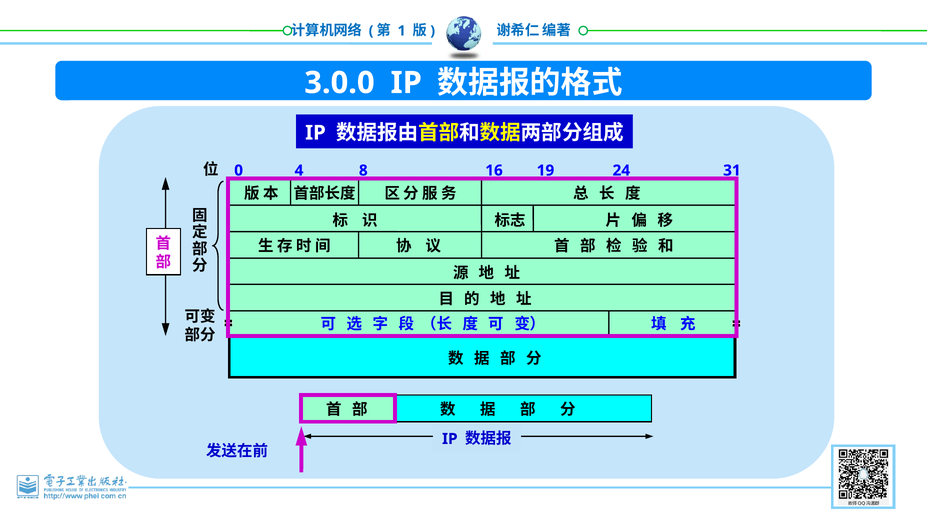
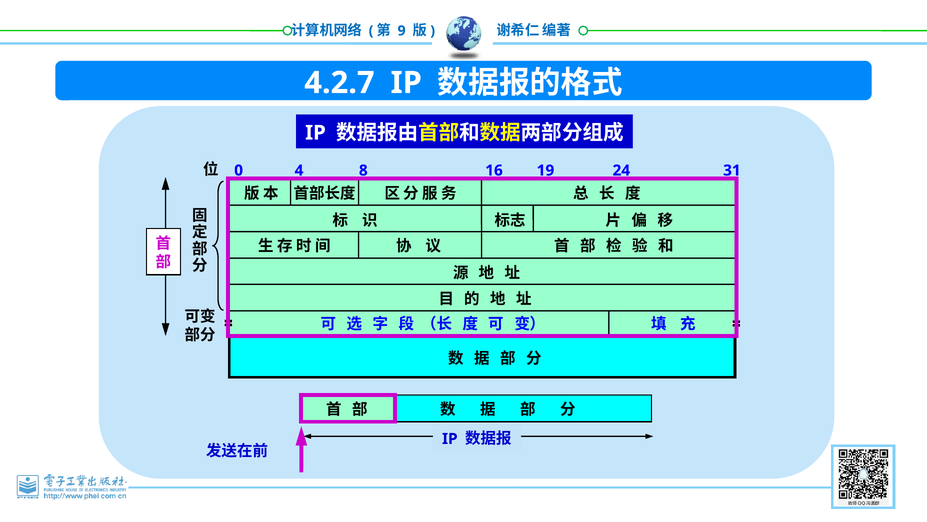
1: 1 -> 9 (402, 31)
3.0.0: 3.0.0 -> 4.2.7 (339, 83)
